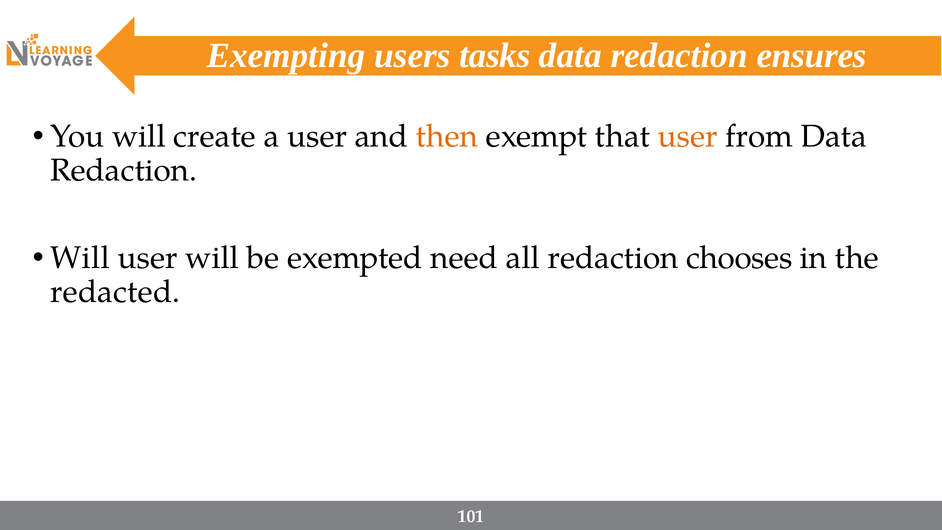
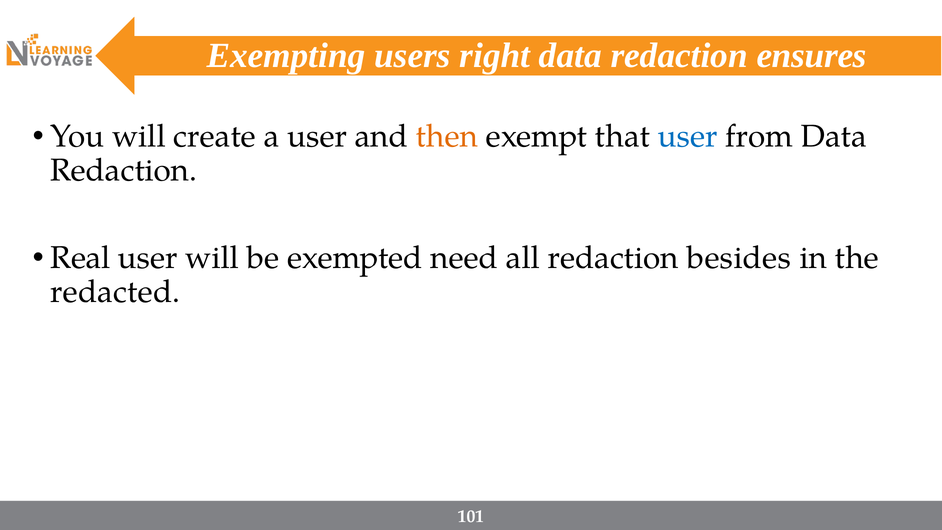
tasks: tasks -> right (495, 56)
user colour: orange -> blue (688, 137)
Will: Will -> Real (80, 258)
chooses: chooses -> besides (739, 258)
